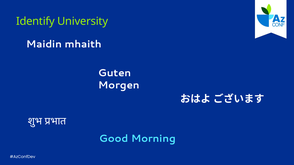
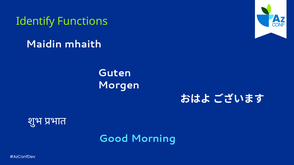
University: University -> Functions (83, 21)
